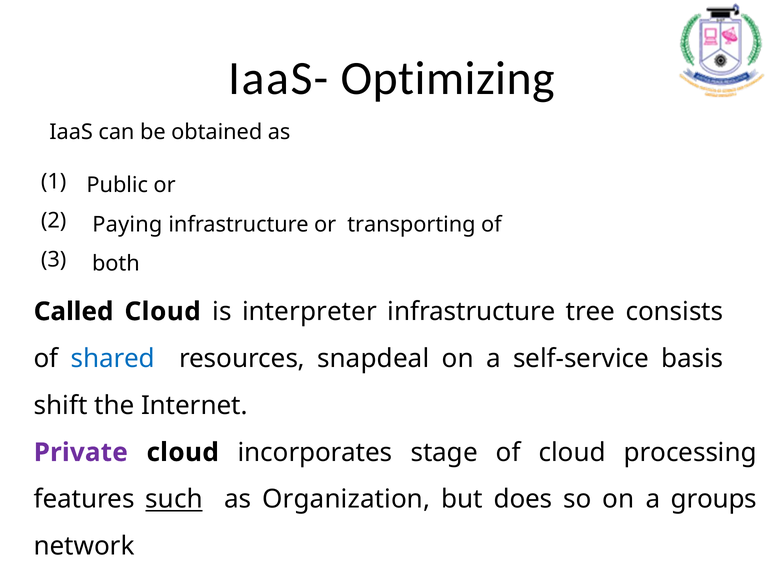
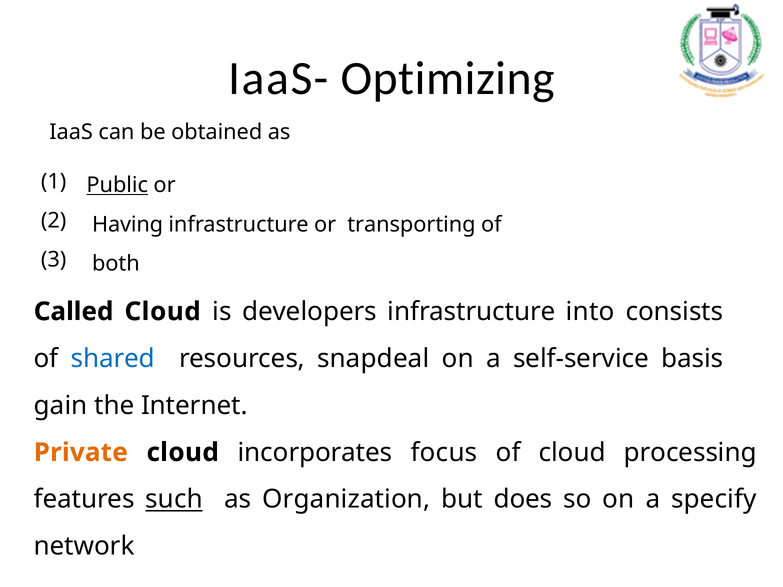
Public underline: none -> present (117, 185)
Paying: Paying -> Having (128, 224)
interpreter: interpreter -> developers (309, 312)
tree: tree -> into (590, 312)
shift: shift -> gain (61, 406)
Private colour: purple -> orange (81, 453)
stage: stage -> focus (444, 453)
groups: groups -> specify (714, 500)
